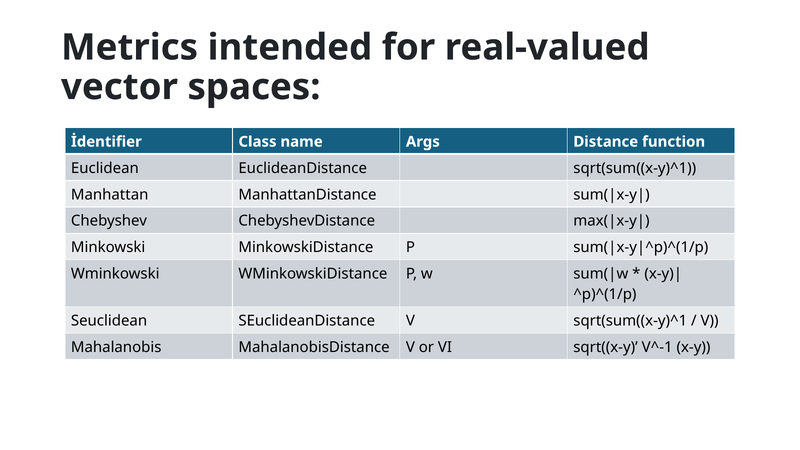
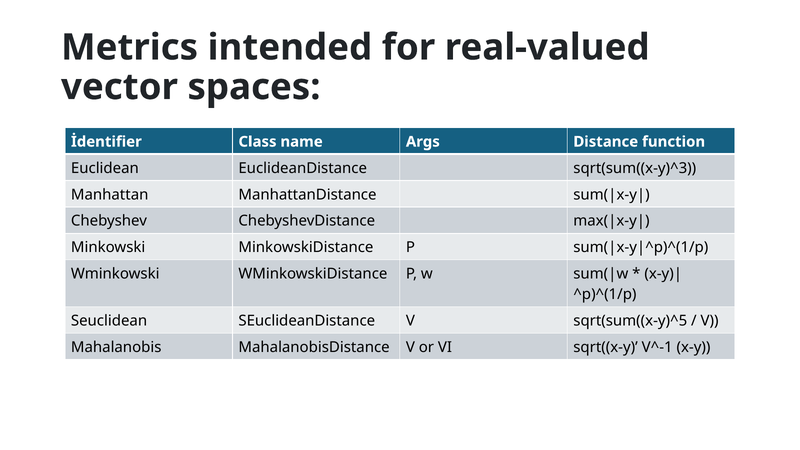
EuclideanDistance sqrt(sum((x-y)^1: sqrt(sum((x-y)^1 -> sqrt(sum((x-y)^3 (635, 168)
V sqrt(sum((x-y)^1: sqrt(sum((x-y)^1 -> sqrt(sum((x-y)^5 (630, 321)
